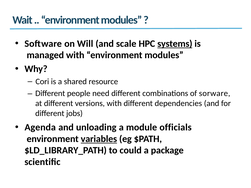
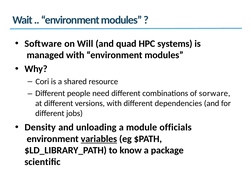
scale: scale -> quad (126, 44)
systems underline: present -> none (175, 44)
Agenda: Agenda -> Density (40, 128)
could: could -> know (131, 151)
